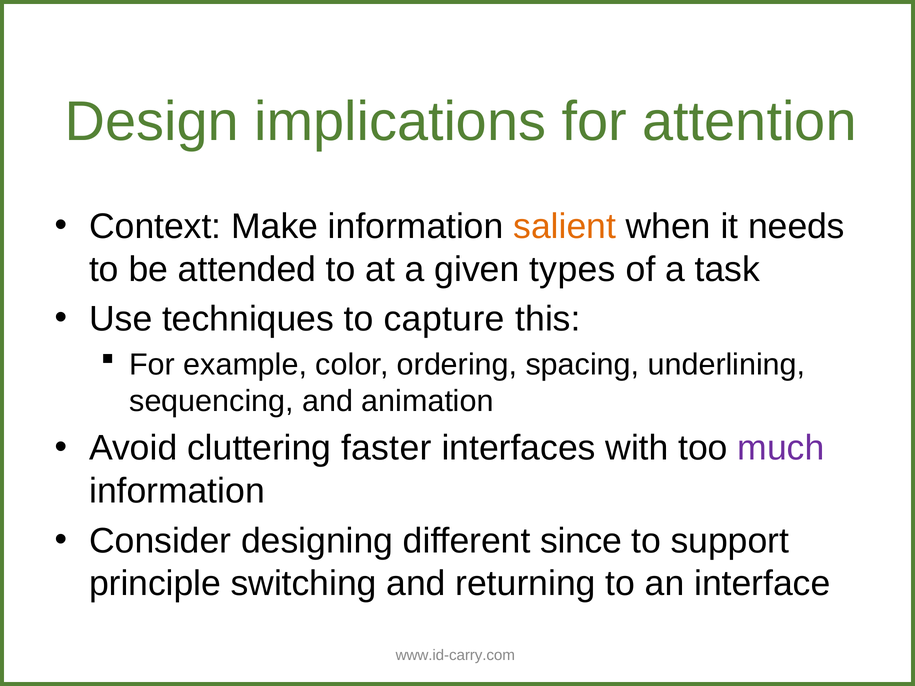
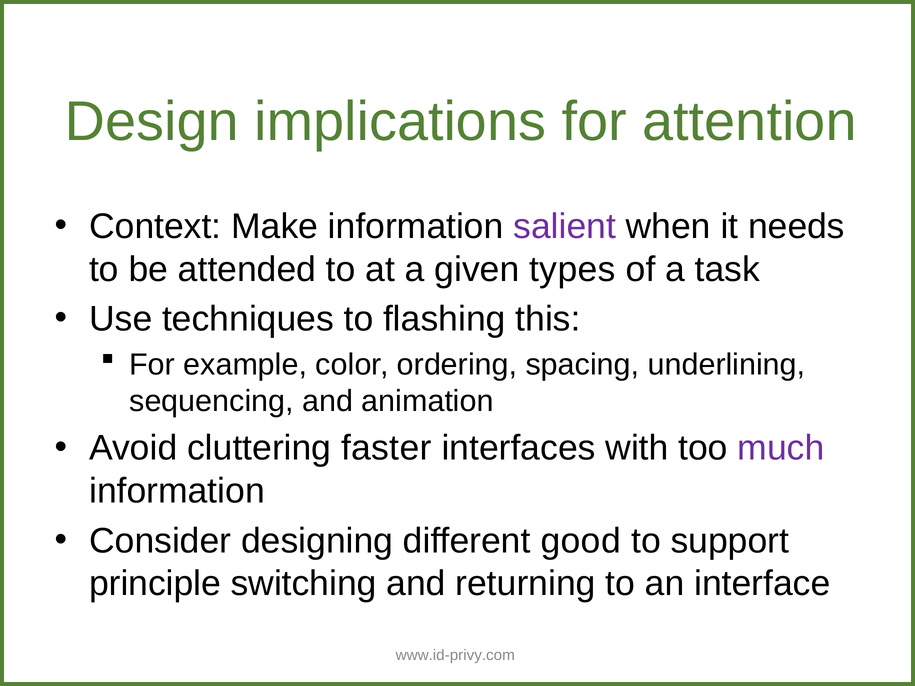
salient colour: orange -> purple (565, 227)
capture: capture -> flashing (444, 319)
since: since -> good (581, 541)
www.id-carry.com: www.id-carry.com -> www.id-privy.com (455, 655)
